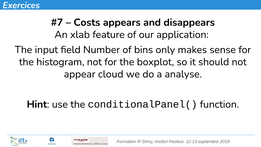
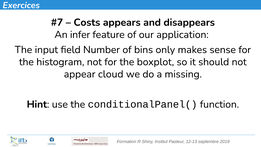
xlab: xlab -> infer (80, 35)
analyse: analyse -> missing (183, 74)
